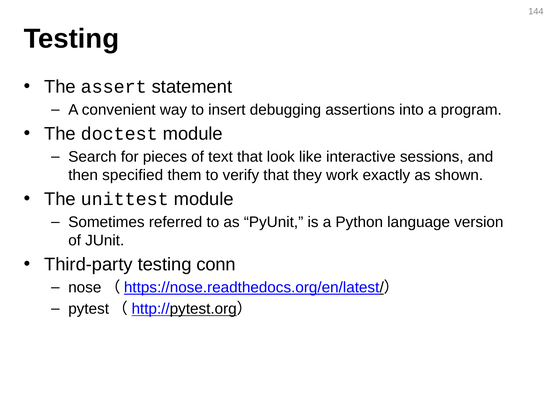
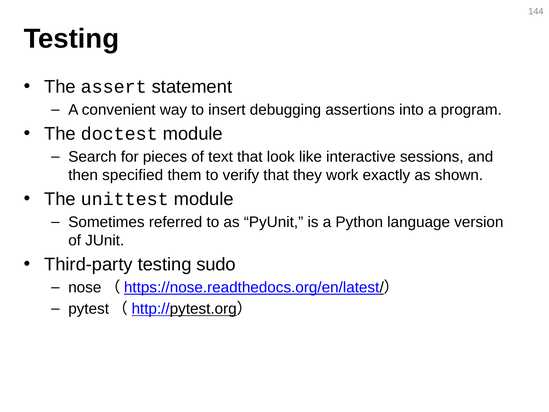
conn: conn -> sudo (216, 264)
